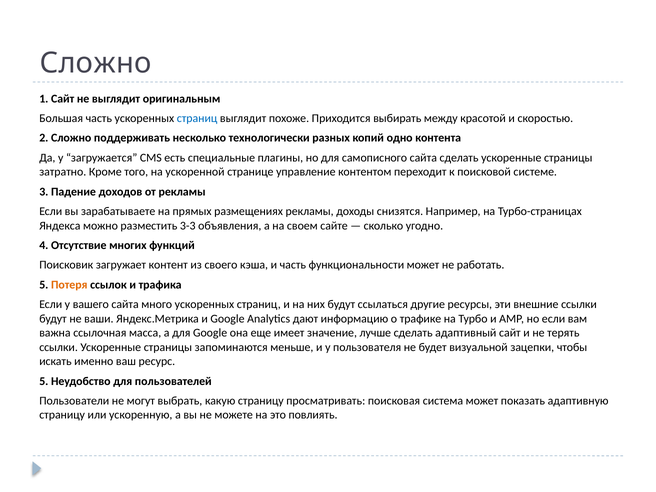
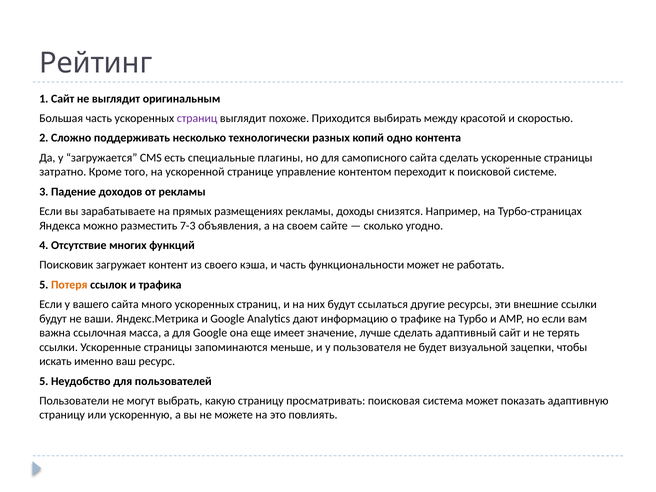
Сложно: Сложно -> Рейтинг (96, 63)
страниц colour: blue -> purple (197, 118)
3-3: 3-3 -> 7-3 (188, 226)
